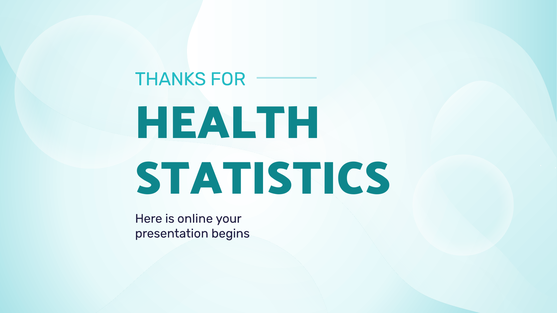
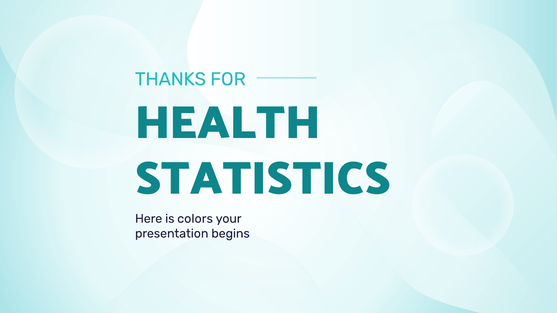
online: online -> colors (195, 219)
